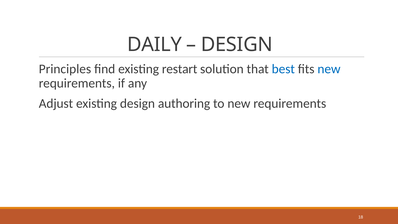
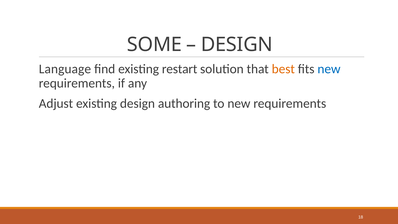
DAILY: DAILY -> SOME (154, 45)
Principles: Principles -> Language (65, 69)
best colour: blue -> orange (283, 69)
